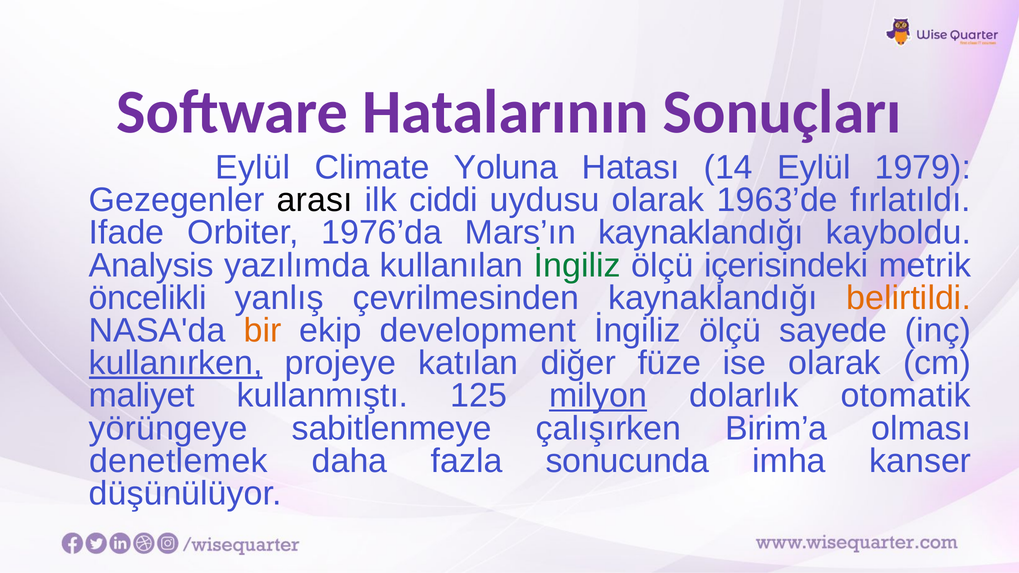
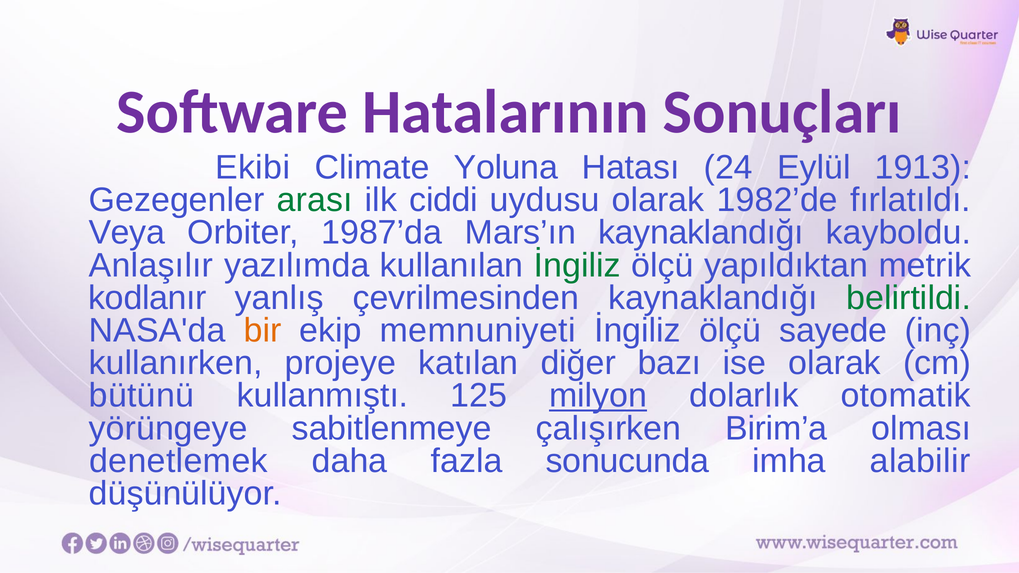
Eylül: Eylül -> Ekibi (253, 168)
14: 14 -> 24 (728, 168)
1979: 1979 -> 1913 (923, 168)
arası colour: black -> green (315, 200)
1963’de: 1963’de -> 1982’de (777, 200)
Ifade: Ifade -> Veya (127, 233)
1976’da: 1976’da -> 1987’da (382, 233)
Analysis: Analysis -> Anlaşılır (151, 265)
içerisindeki: içerisindeki -> yapıldıktan (786, 265)
öncelikli: öncelikli -> kodlanır (148, 298)
belirtildi colour: orange -> green (909, 298)
development: development -> memnuniyeti (478, 331)
kullanırken underline: present -> none (176, 363)
füze: füze -> bazı (669, 363)
maliyet: maliyet -> bütünü (142, 396)
kanser: kanser -> alabilir (920, 461)
